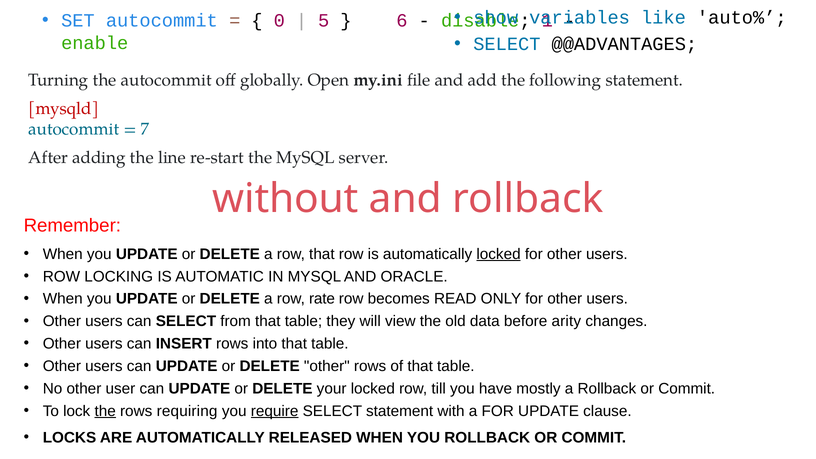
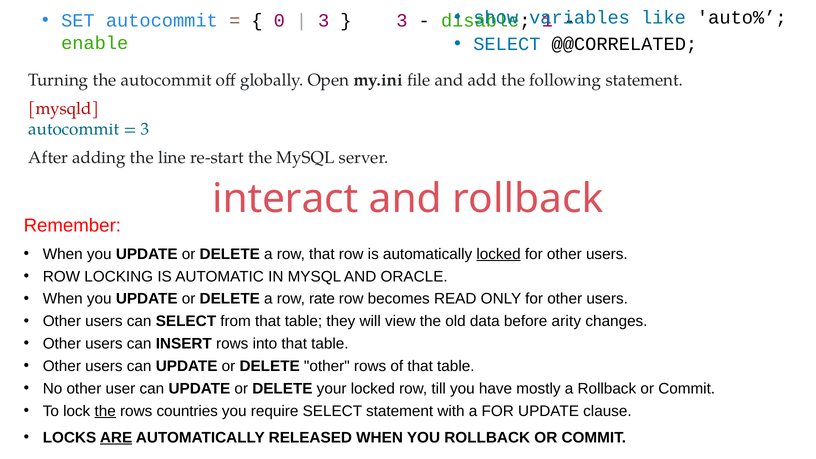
5: 5 -> 3 (324, 21)
6: 6 -> 3 (402, 21)
@@ADVANTAGES: @@ADVANTAGES -> @@CORRELATED (624, 44)
7: 7 -> 3 (145, 129)
without: without -> interact (285, 199)
requiring: requiring -> countries (187, 411)
require underline: present -> none (275, 411)
ARE underline: none -> present (116, 438)
